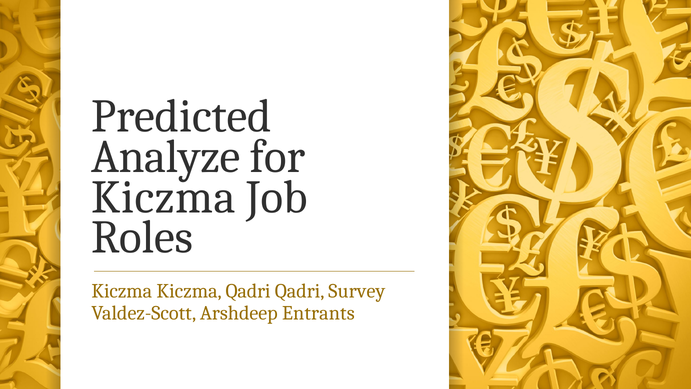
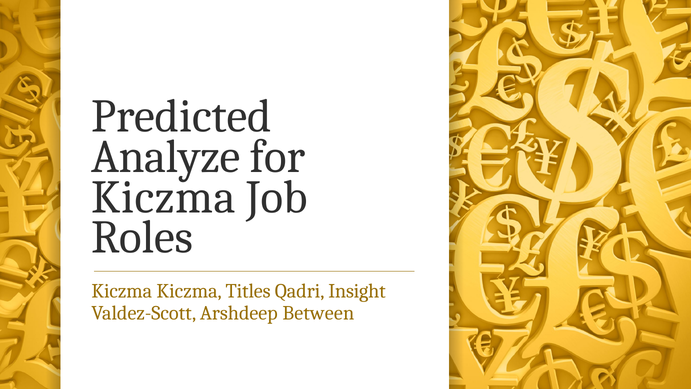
Kiczma Qadri: Qadri -> Titles (248, 291)
Survey: Survey -> Insight (357, 291)
Entrants: Entrants -> Between (318, 313)
